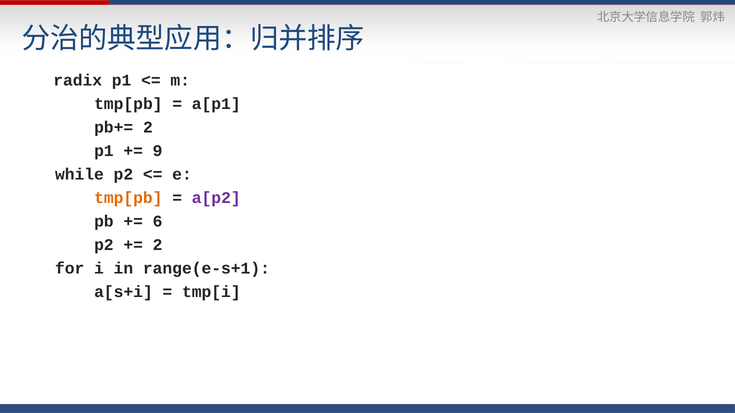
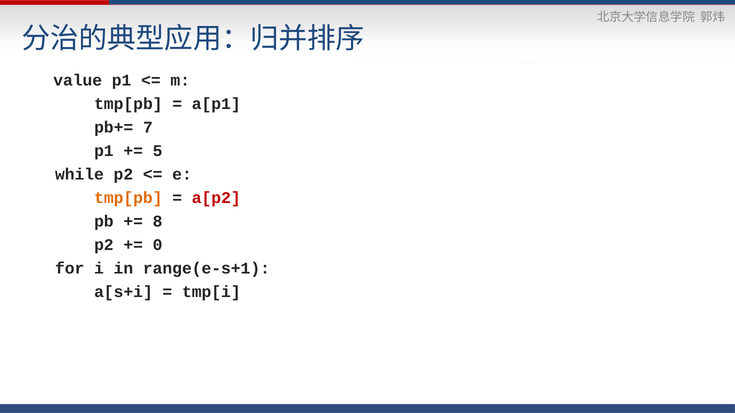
radix: radix -> value (78, 81)
pb+= 2: 2 -> 7 (148, 128)
9: 9 -> 5 (158, 151)
a[p2 colour: purple -> red (216, 198)
6: 6 -> 8 (158, 222)
2: 2 -> 0 (158, 245)
